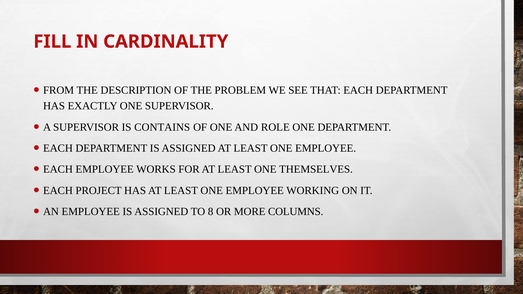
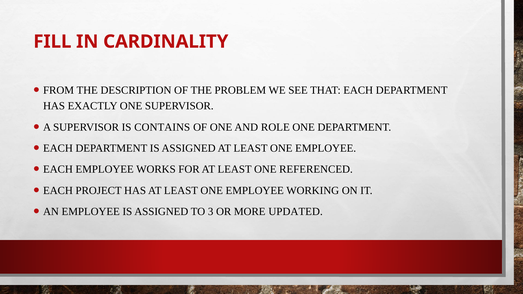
THEMSELVES: THEMSELVES -> REFERENCED (316, 169)
8: 8 -> 3 (211, 212)
COLUMNS: COLUMNS -> UPDATED (296, 212)
